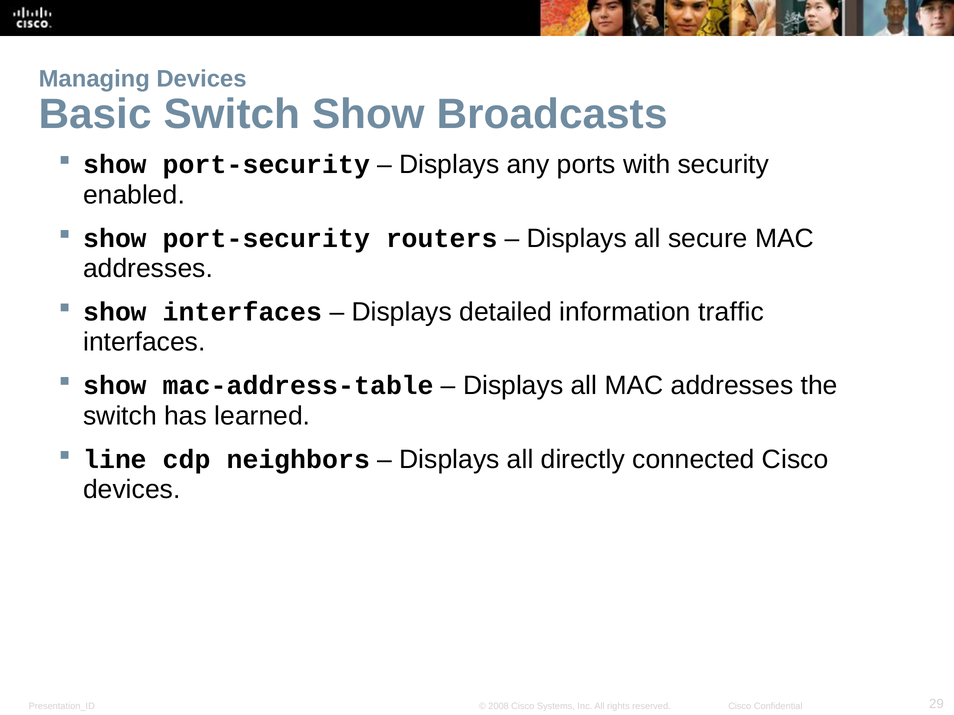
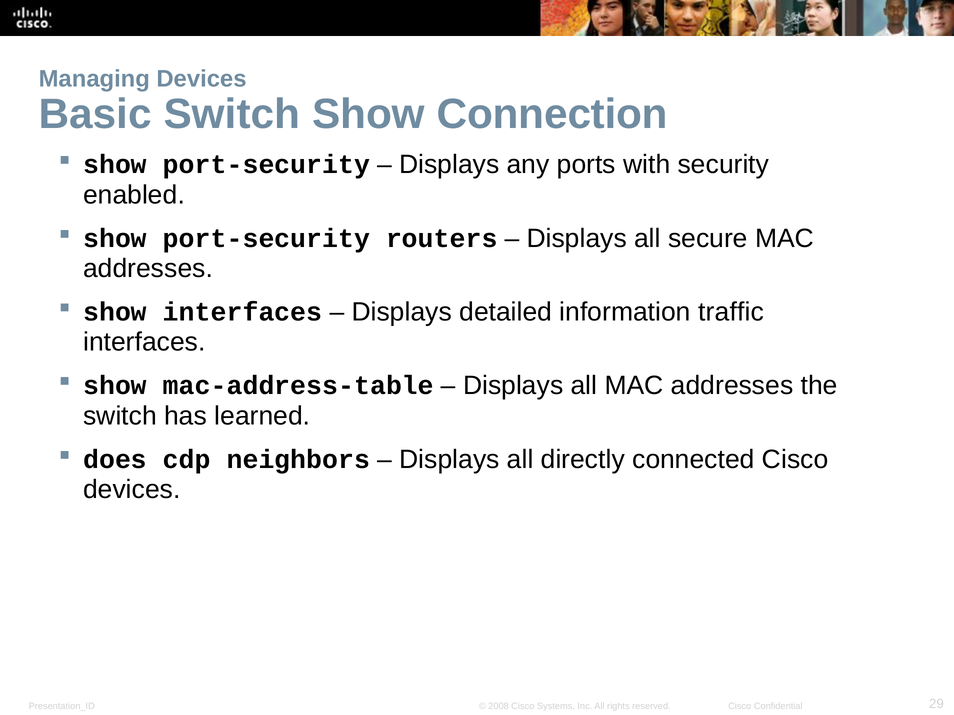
Broadcasts: Broadcasts -> Connection (552, 114)
line: line -> does (115, 460)
